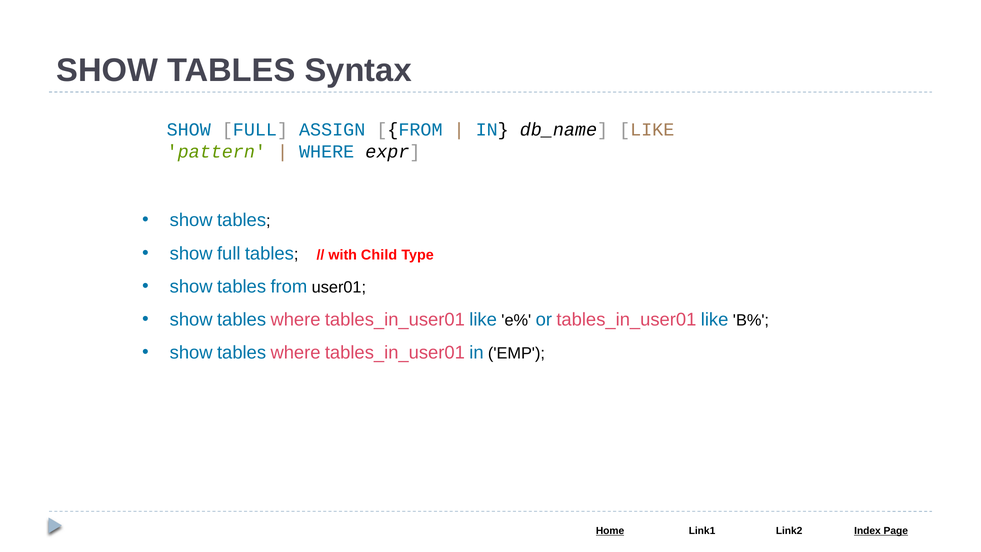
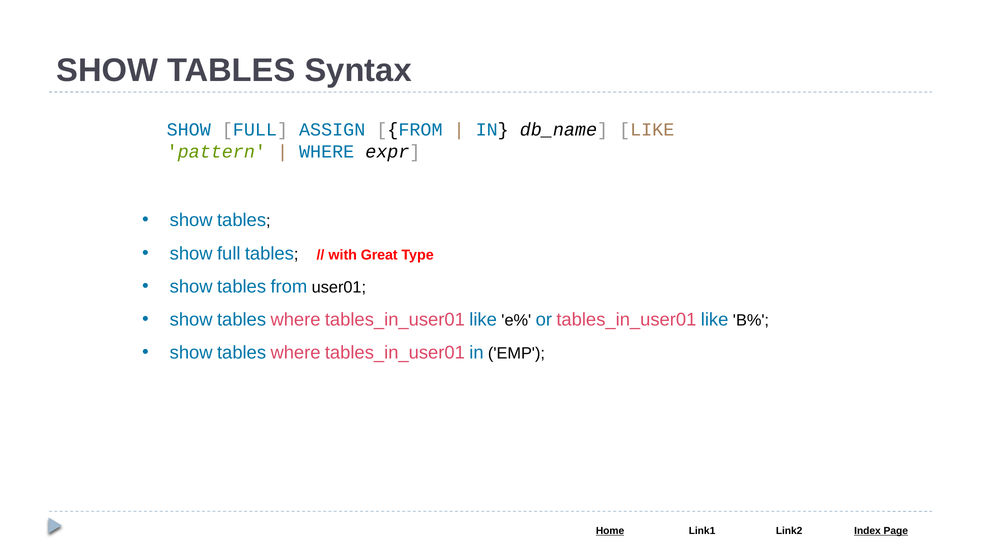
Child: Child -> Great (379, 255)
